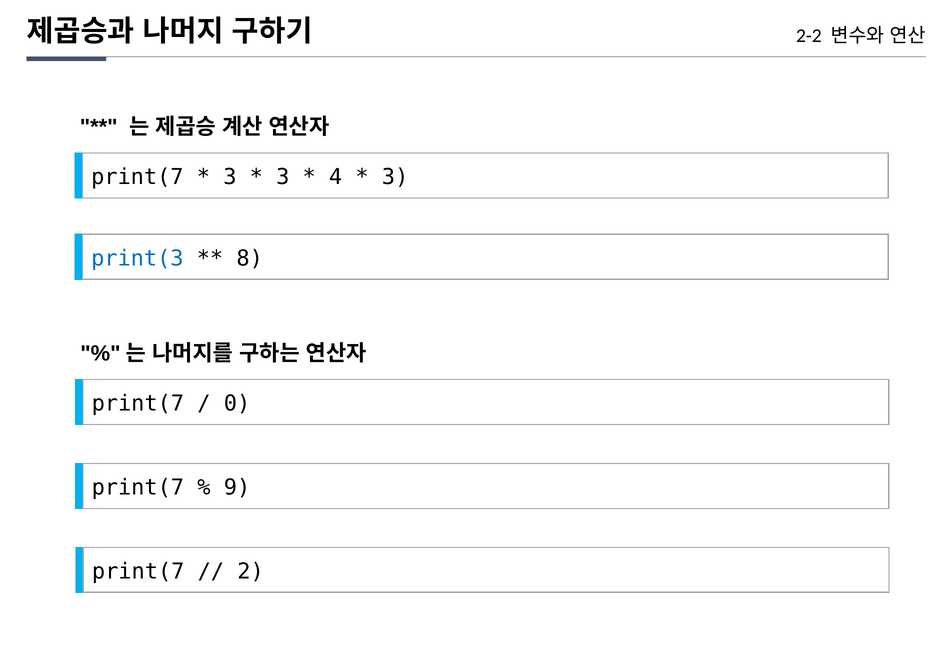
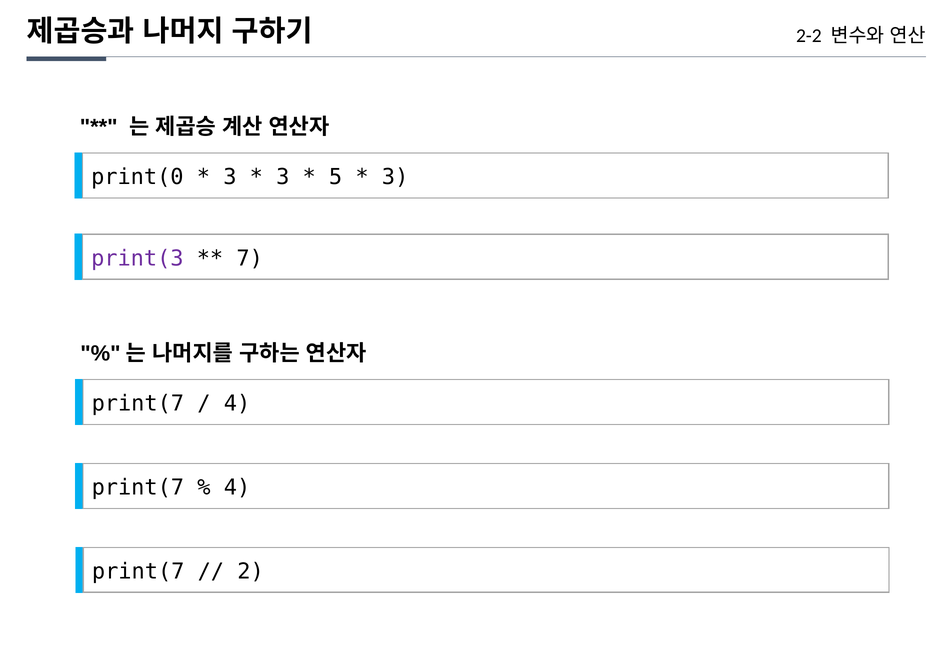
print(7: print(7 -> print(0 (137, 177)
4: 4 -> 5 (336, 177)
print(3 colour: blue -> purple (137, 258)
8: 8 -> 7 (250, 258)
0: 0 -> 4 (237, 404)
9: 9 -> 4 (237, 488)
